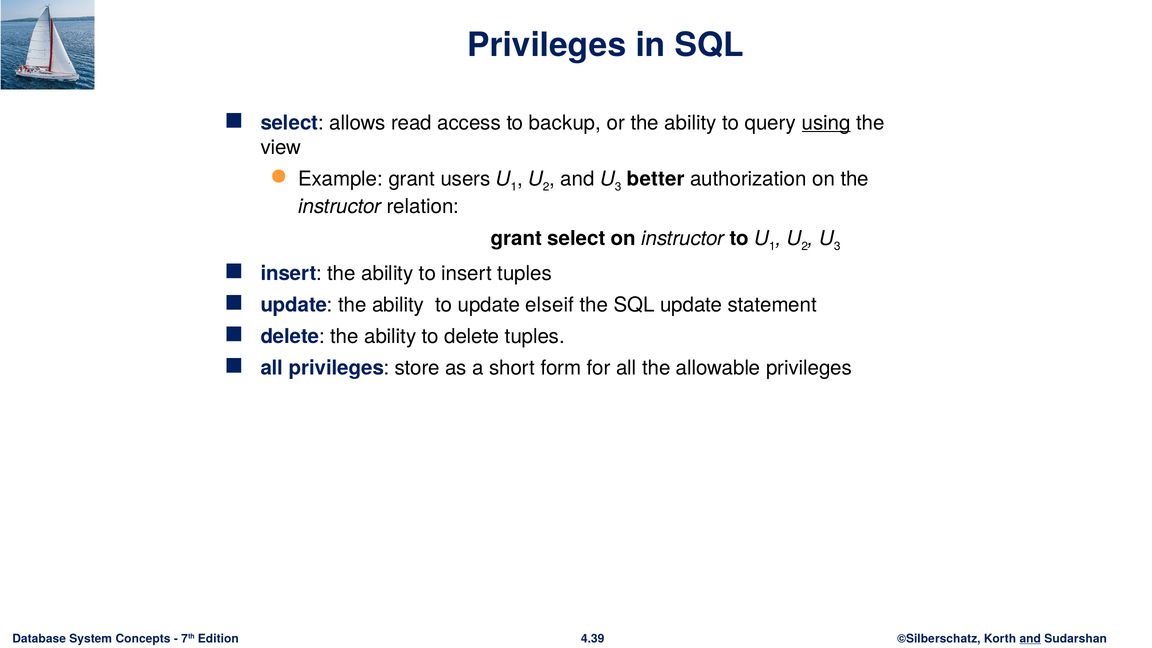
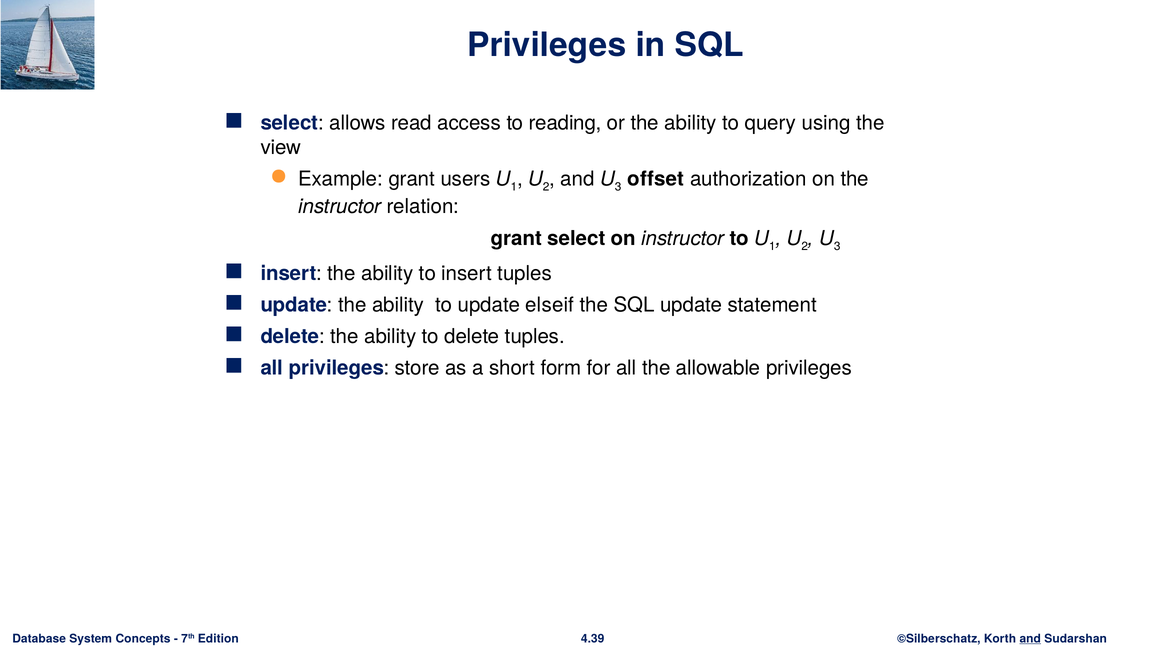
backup: backup -> reading (565, 123)
using underline: present -> none (826, 123)
better: better -> offset (656, 179)
